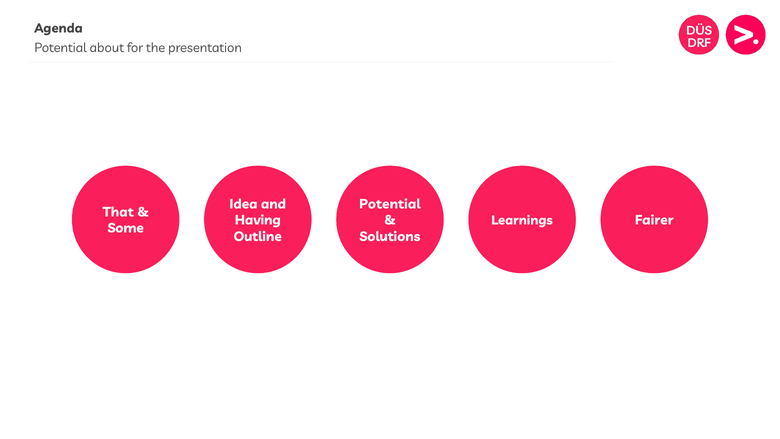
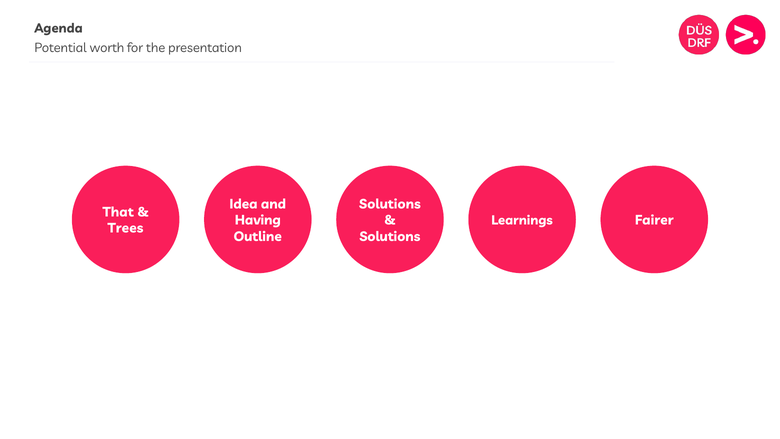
about: about -> worth (107, 48)
Potential: Potential -> Solutions (390, 204)
Some: Some -> Trees (126, 228)
